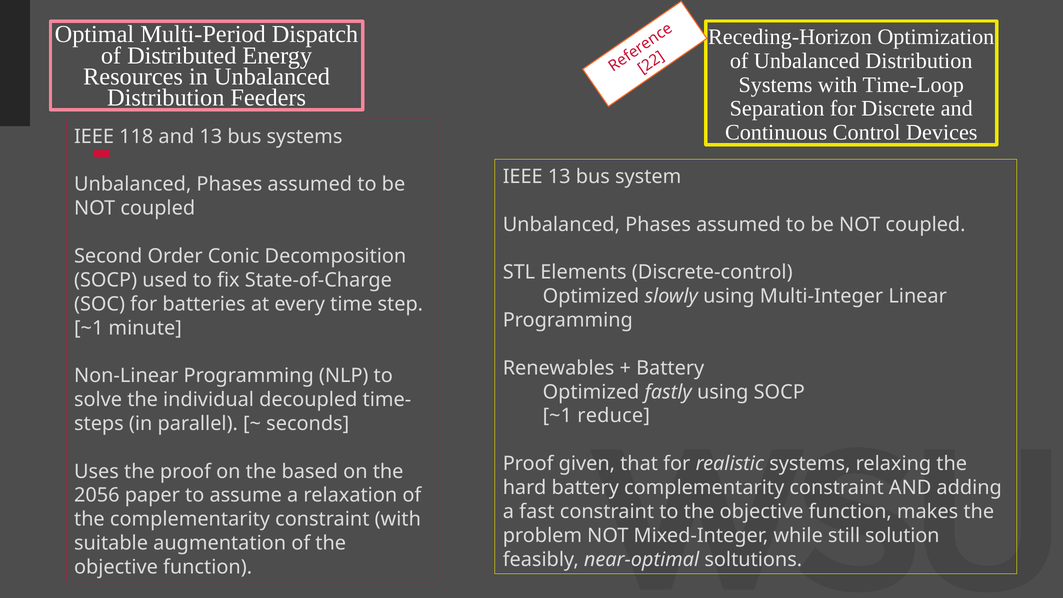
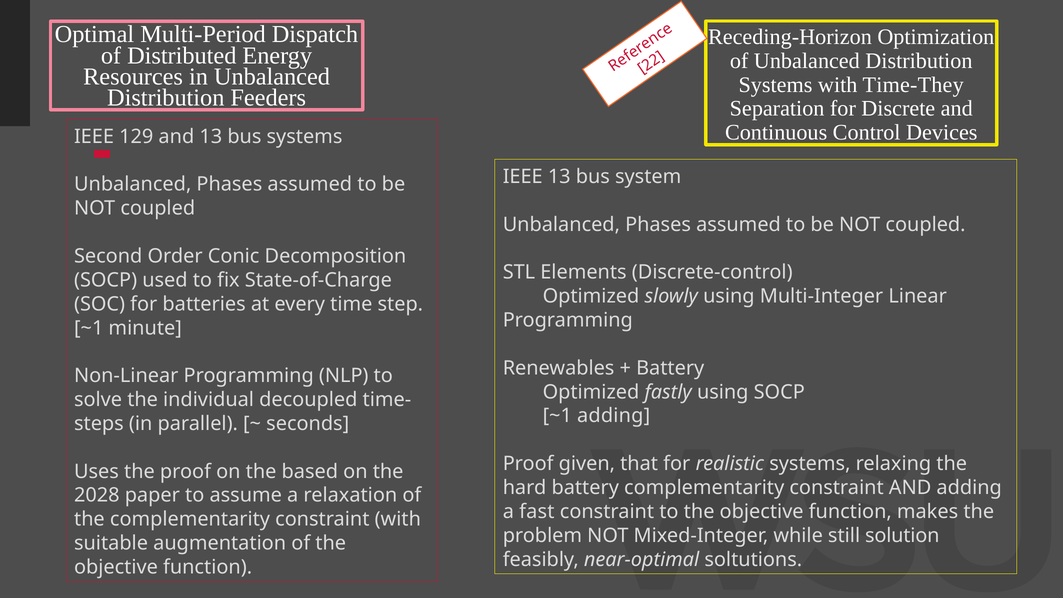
Time-Loop: Time-Loop -> Time-They (913, 85)
118: 118 -> 129 (136, 137)
~1 reduce: reduce -> adding (614, 416)
2056: 2056 -> 2028 (97, 495)
